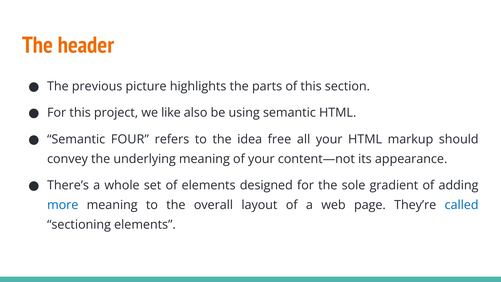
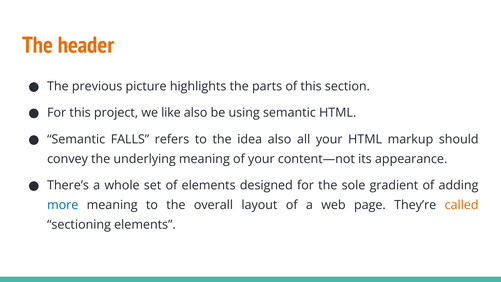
FOUR: FOUR -> FALLS (130, 139)
idea free: free -> also (280, 139)
called colour: blue -> orange (462, 205)
